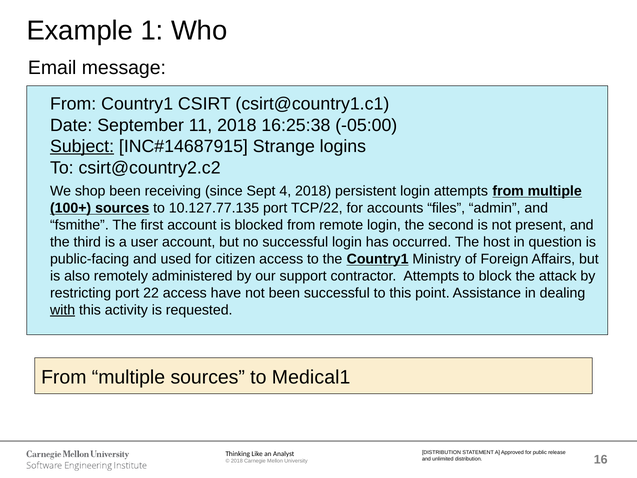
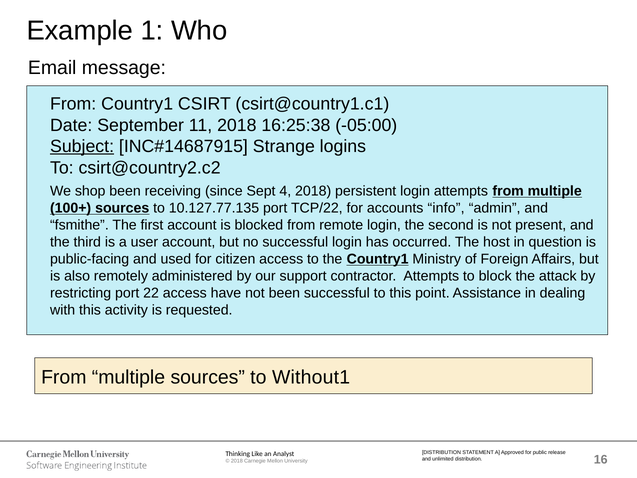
files: files -> info (446, 208)
with underline: present -> none (63, 310)
Medical1: Medical1 -> Without1 (311, 377)
